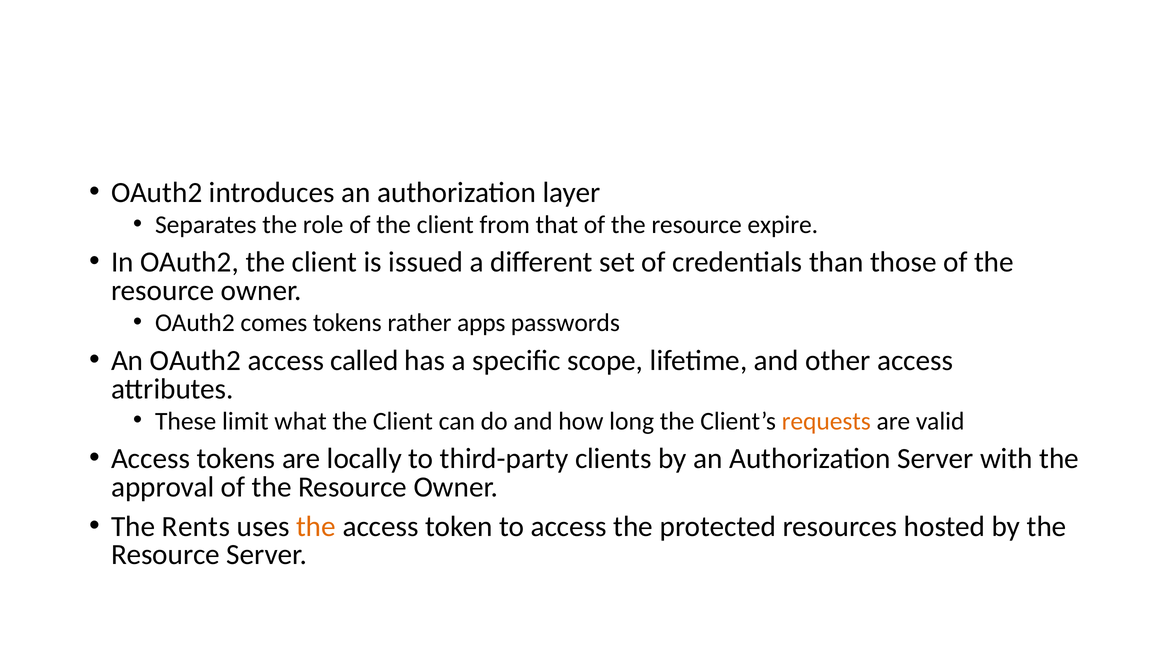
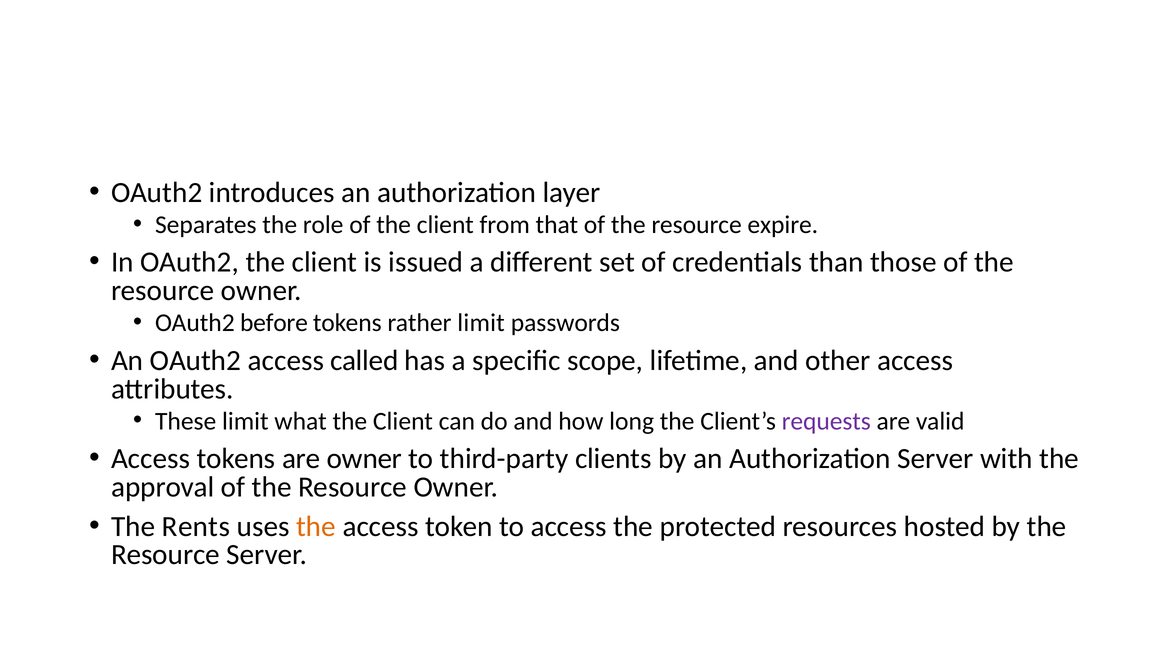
comes: comes -> before (274, 323)
rather apps: apps -> limit (481, 323)
requests colour: orange -> purple (826, 421)
are locally: locally -> owner (364, 459)
